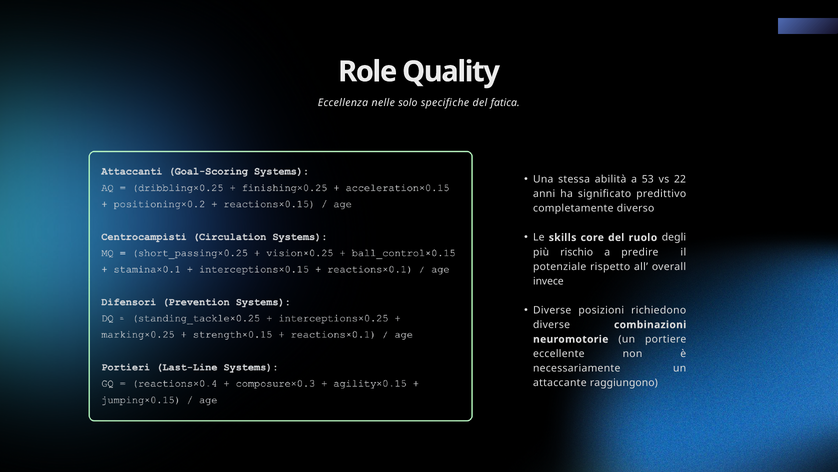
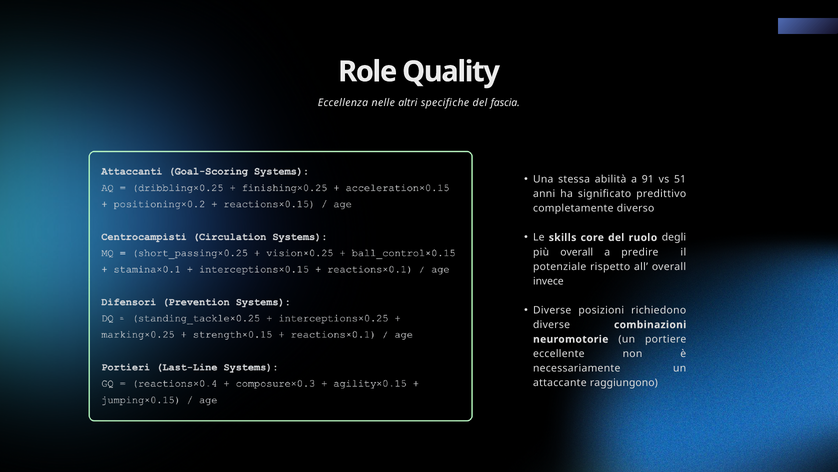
solo: solo -> altri (408, 103)
fatica: fatica -> fascia (505, 103)
53: 53 -> 91 (648, 179)
22: 22 -> 51 (680, 179)
più rischio: rischio -> overall (577, 252)
